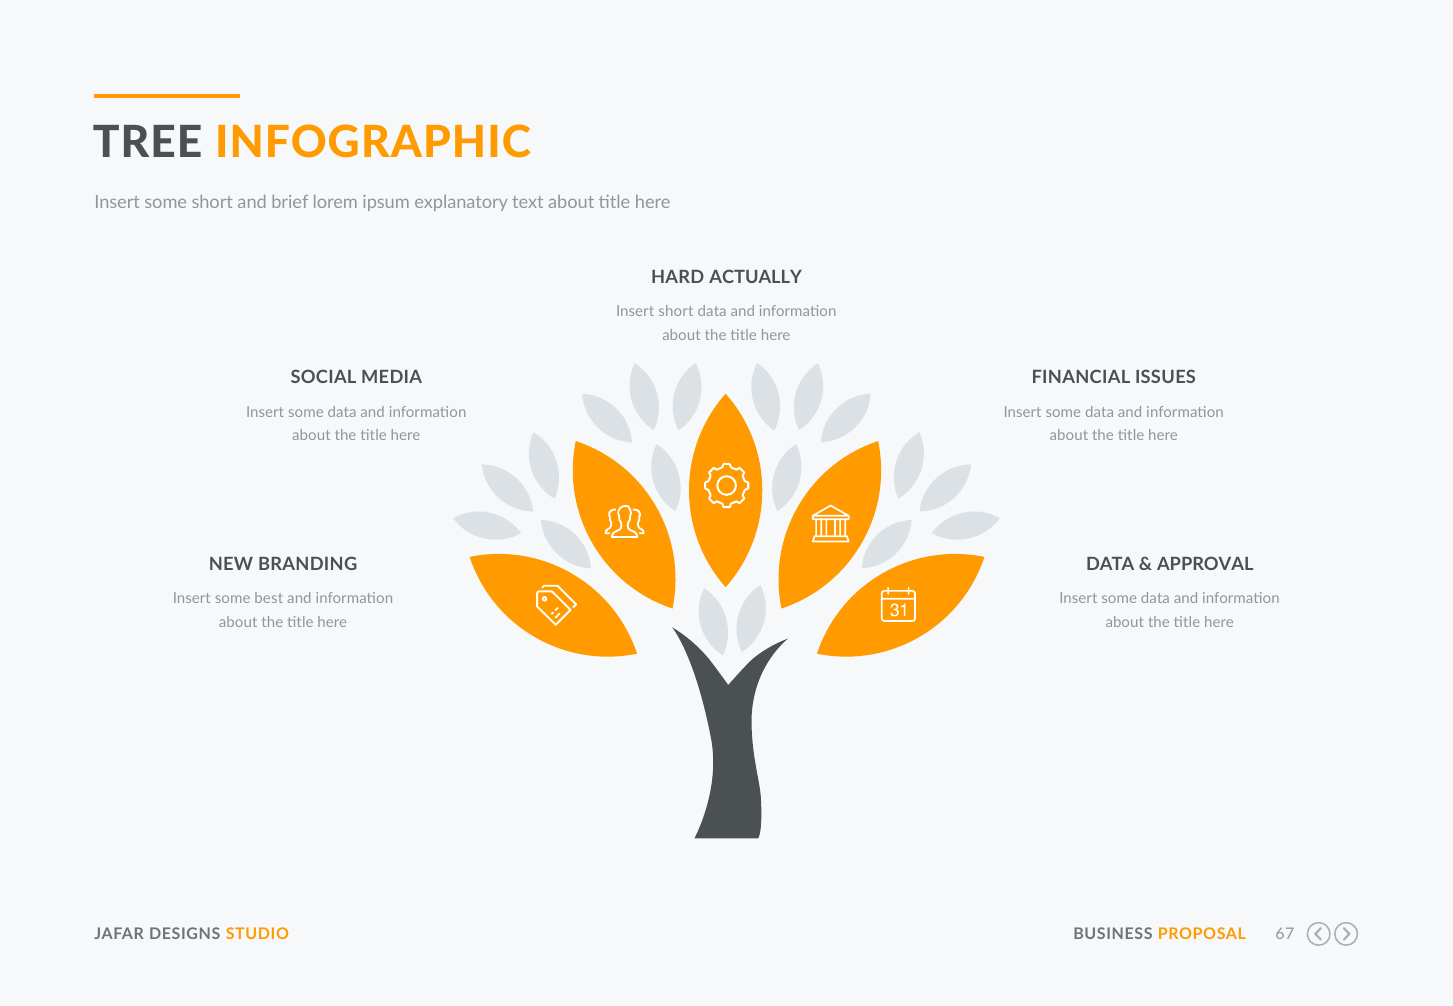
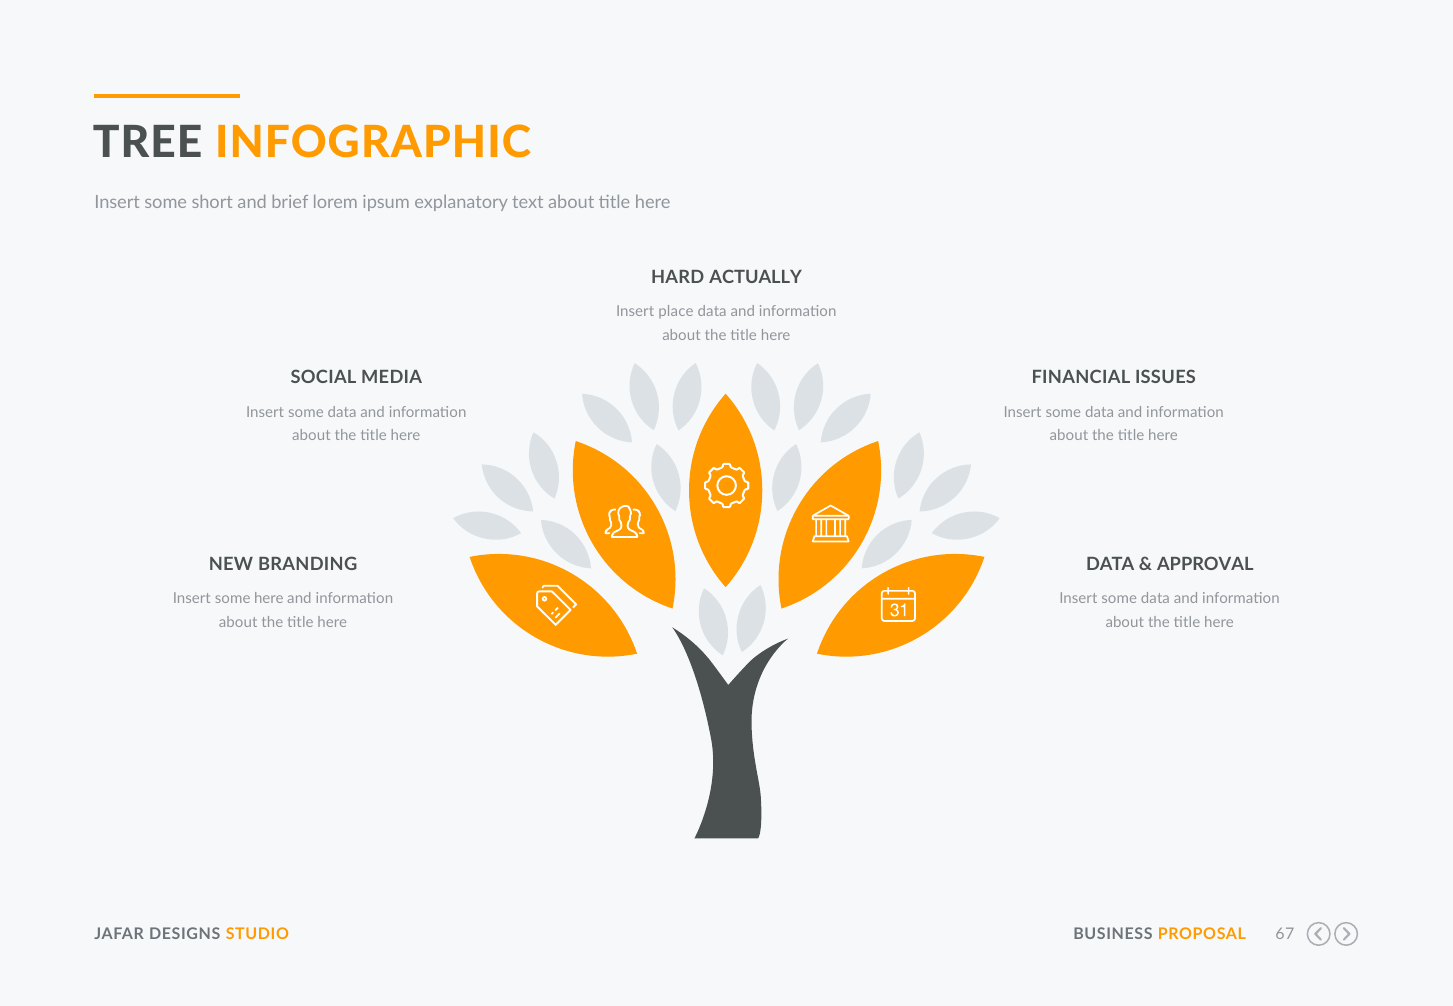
Insert short: short -> place (676, 312)
some best: best -> here (269, 599)
